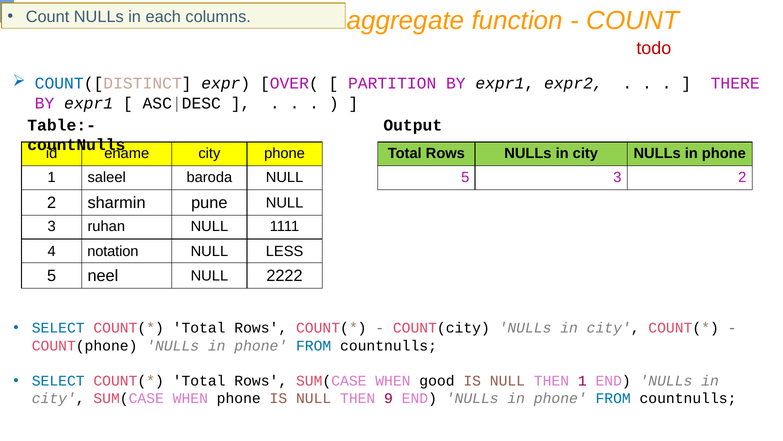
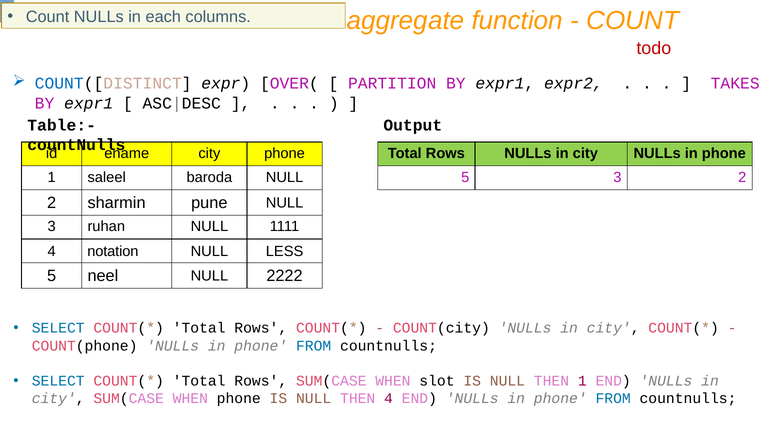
THERE: THERE -> TAKES (735, 83)
good: good -> slot (437, 380)
THEN 9: 9 -> 4 (389, 398)
